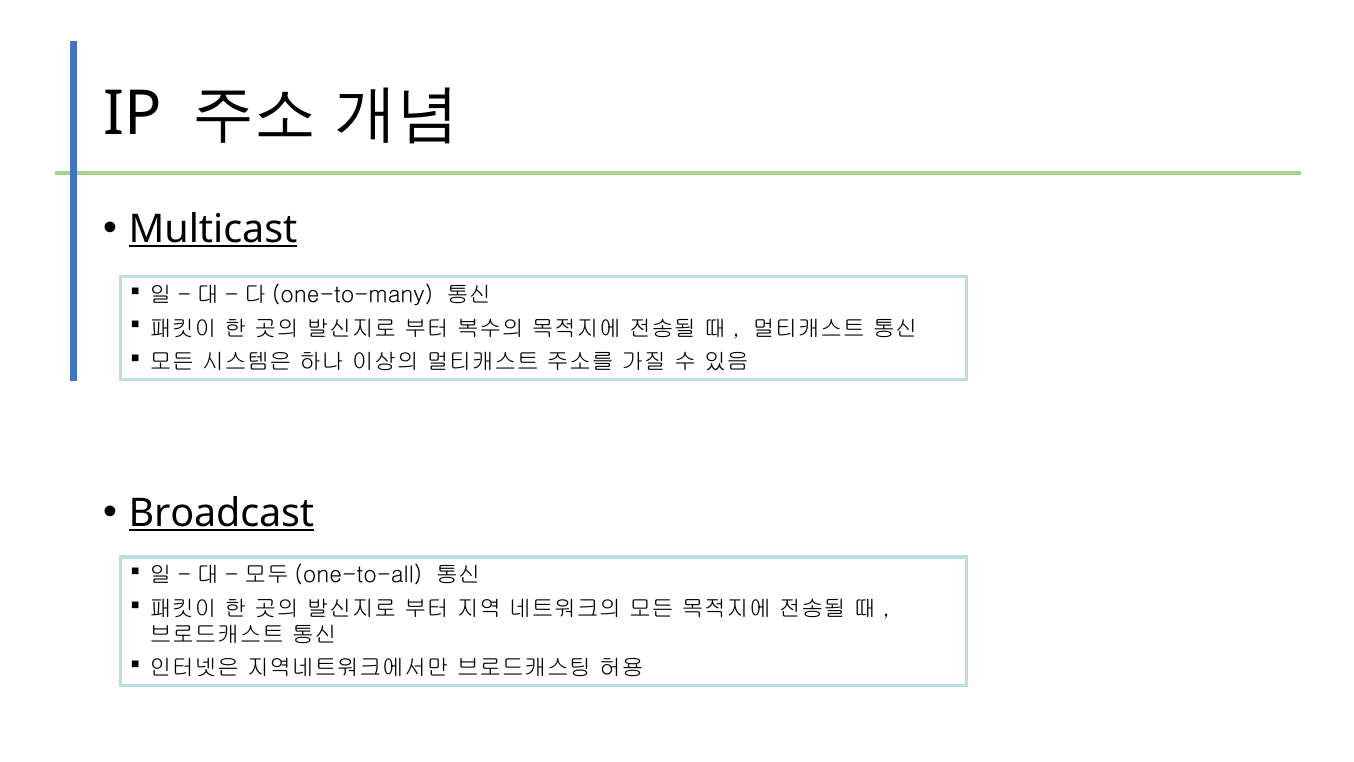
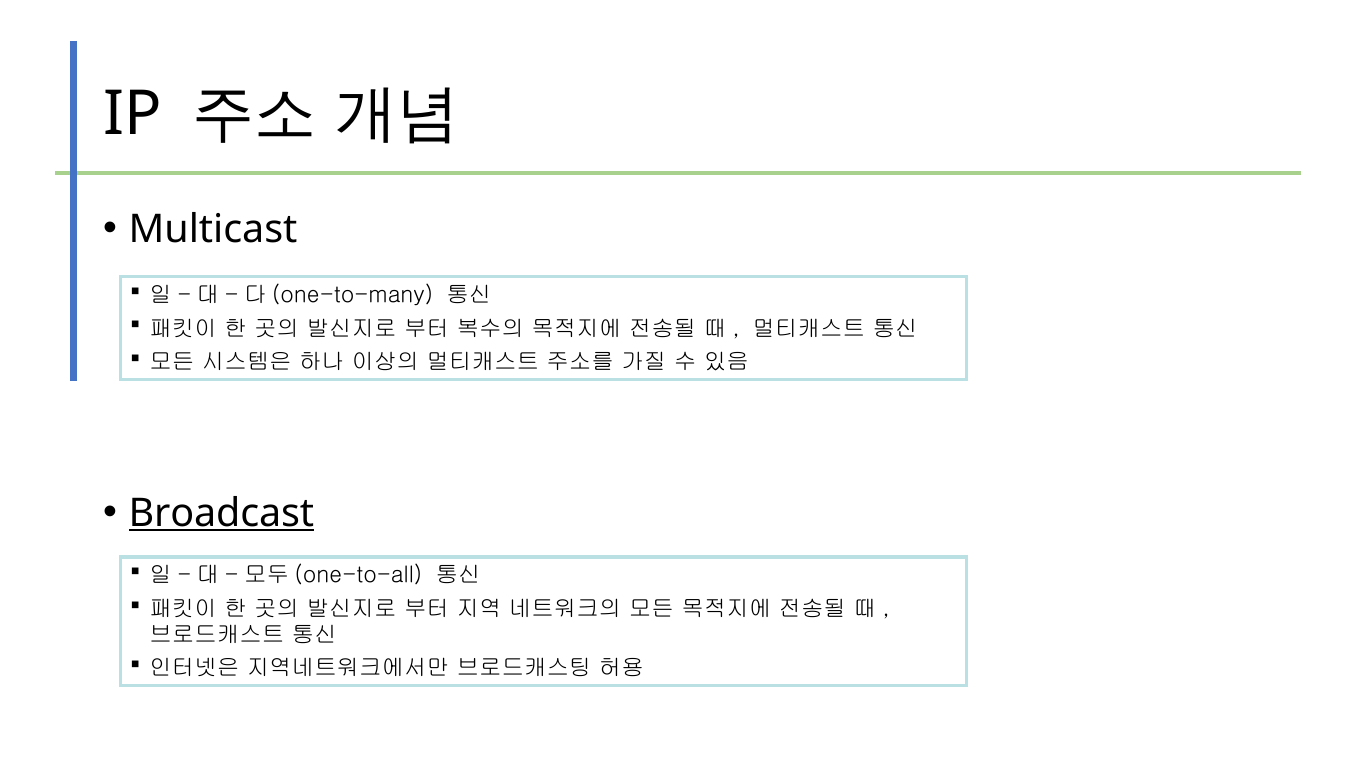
Multicast underline: present -> none (213, 229)
